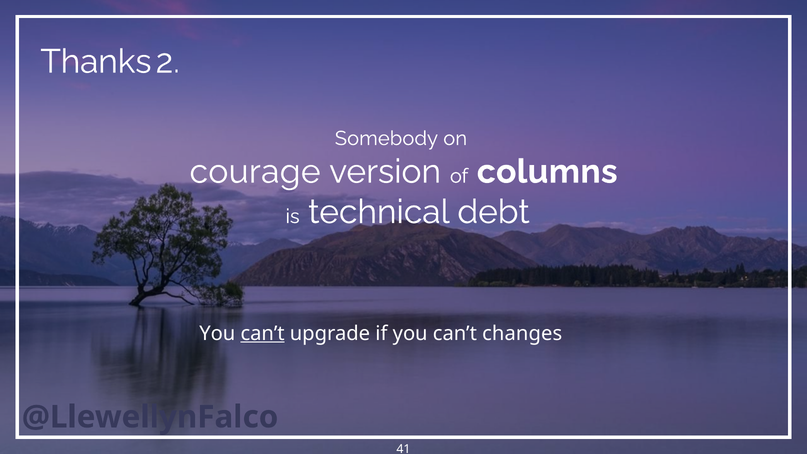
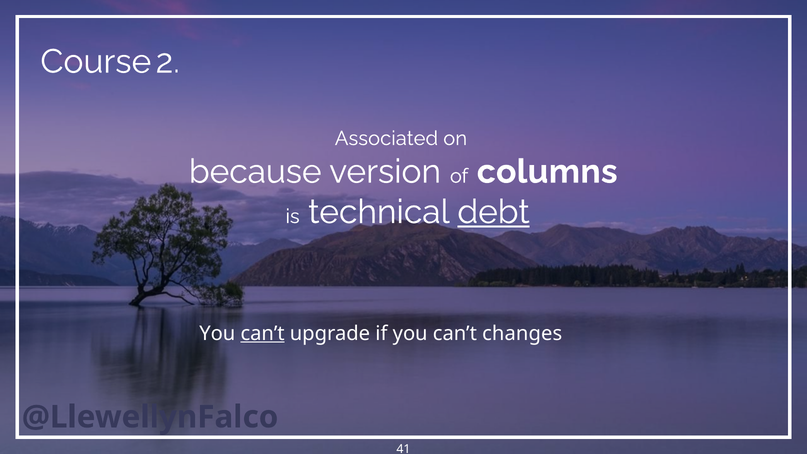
Thanks: Thanks -> Course (96, 62)
Somebody: Somebody -> Associated (386, 138)
courage: courage -> because (255, 172)
debt underline: none -> present (494, 212)
